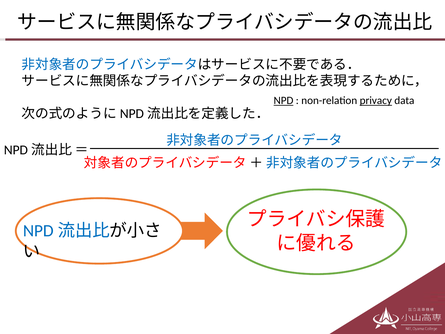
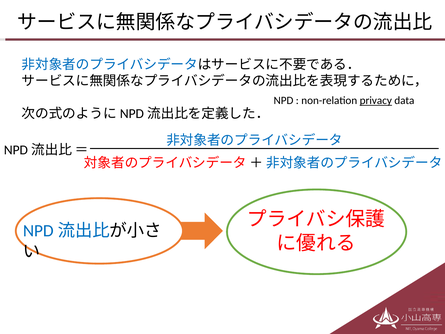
NPD underline: present -> none (283, 100)
